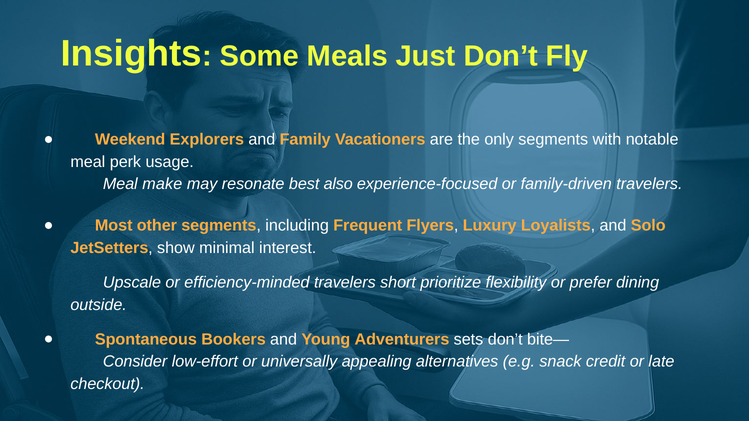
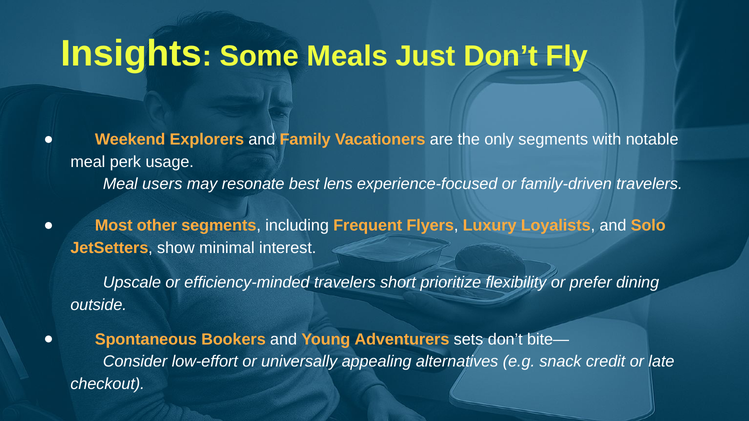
make: make -> users (162, 184)
also: also -> lens (338, 184)
